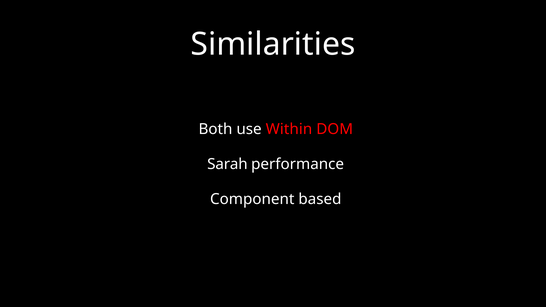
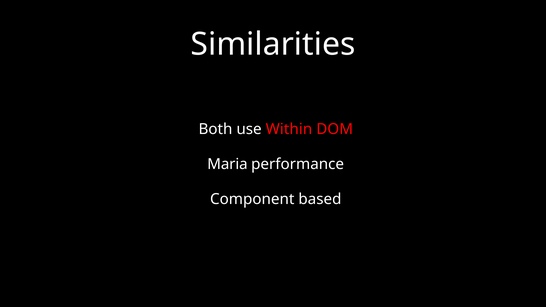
Sarah: Sarah -> Maria (227, 164)
